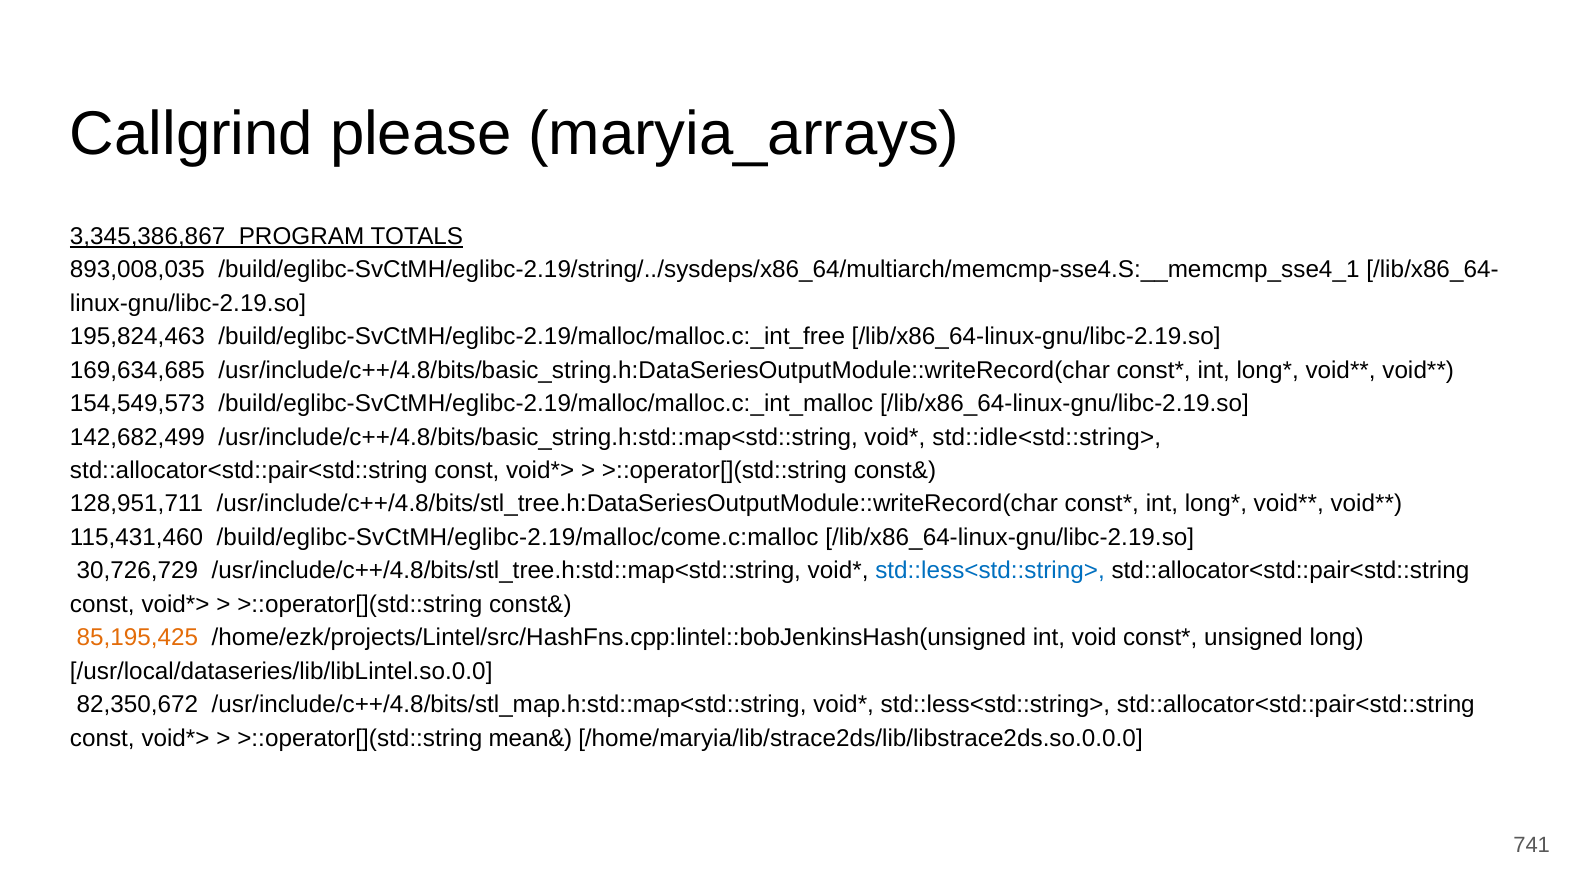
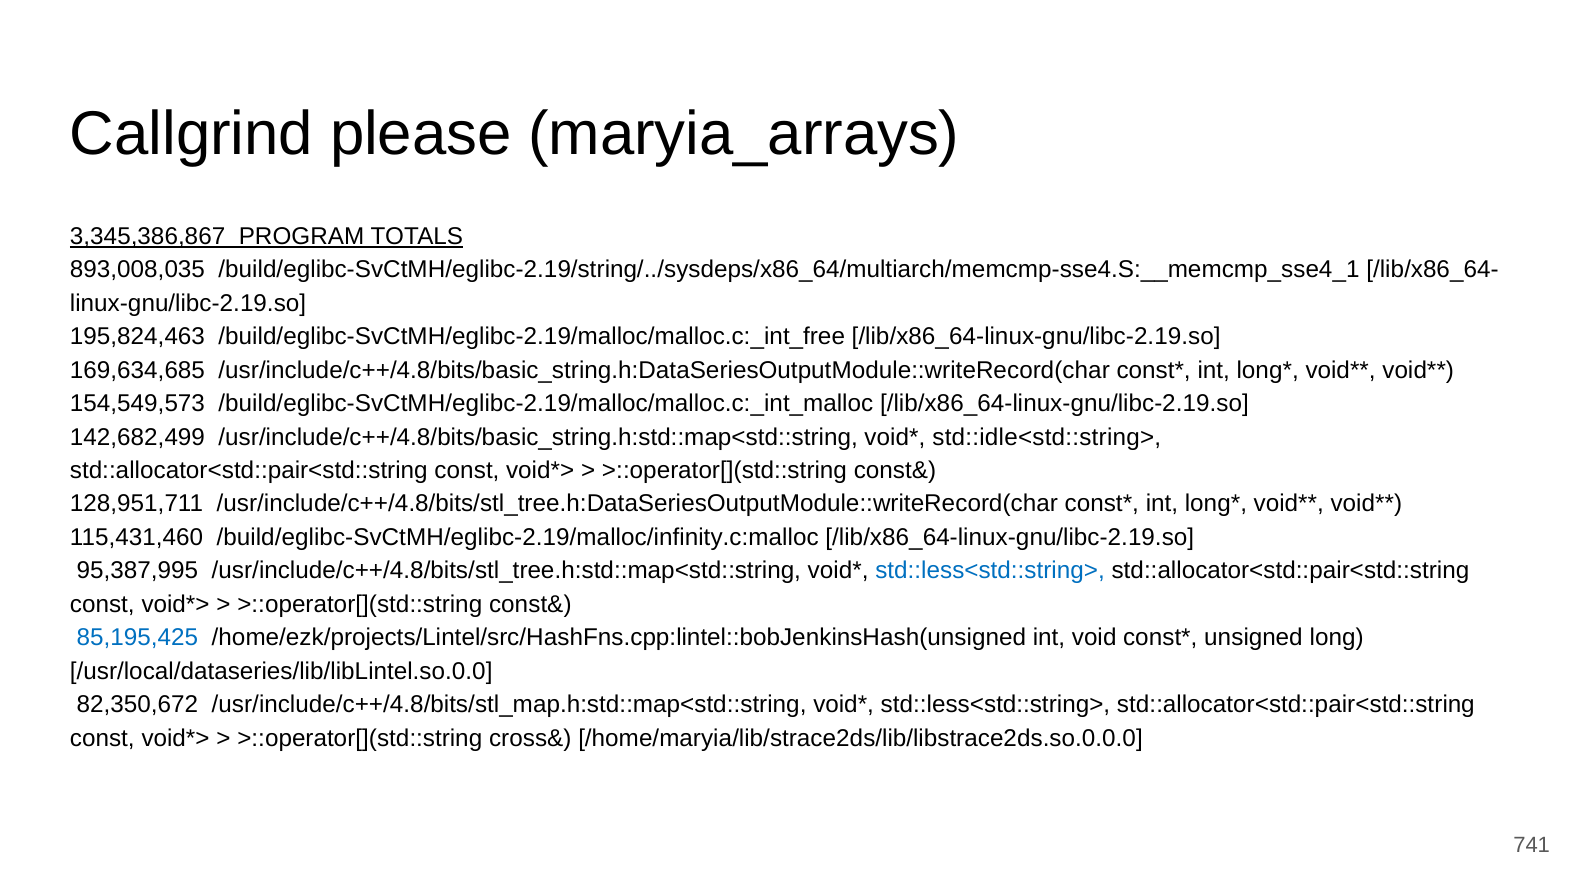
/build/eglibc-SvCtMH/eglibc-2.19/malloc/come.c:malloc: /build/eglibc-SvCtMH/eglibc-2.19/malloc/come.c:malloc -> /build/eglibc-SvCtMH/eglibc-2.19/malloc/infinity.c:malloc (518, 537)
30,726,729: 30,726,729 -> 95,387,995 (137, 571)
85,195,425 colour: orange -> blue (137, 638)
mean&: mean& -> cross& (530, 738)
